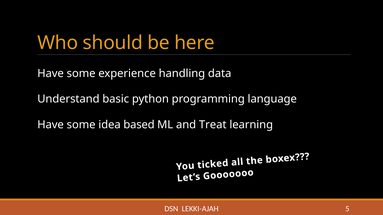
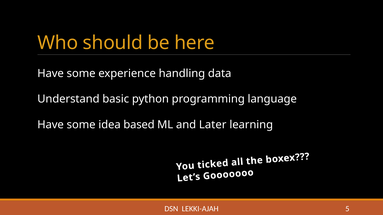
Treat: Treat -> Later (213, 125)
